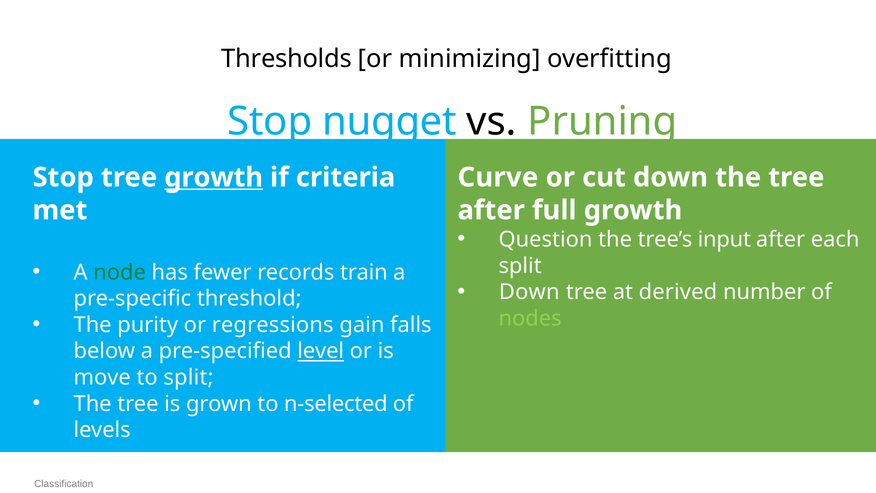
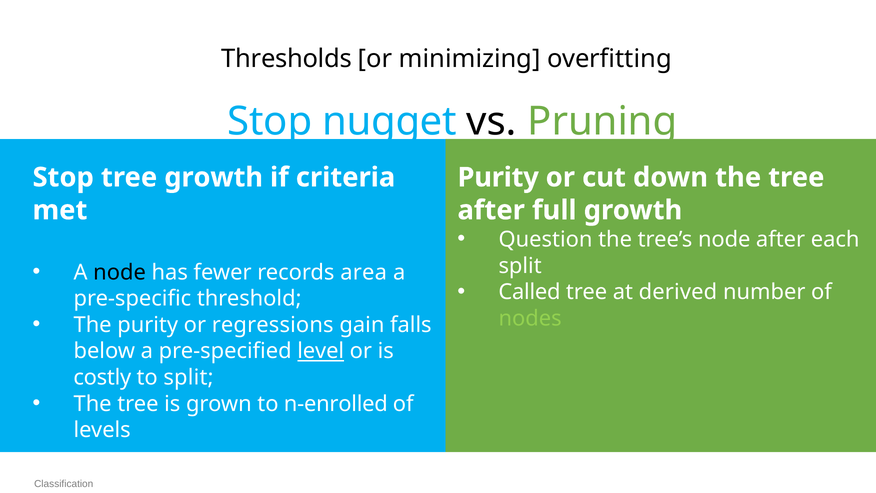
growth underline: present -> none (214, 177)
Curve: Curve -> Purity (498, 177)
tree’s input: input -> node (724, 239)
node colour: green -> black (120, 272)
train: train -> area (364, 272)
Down: Down -> Called (529, 292)
move: move -> costly (102, 377)
n-selected: n-selected -> n-enrolled (336, 404)
